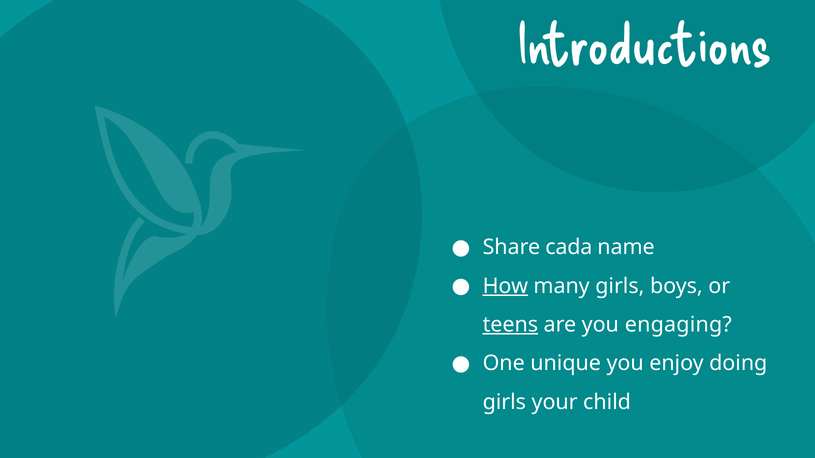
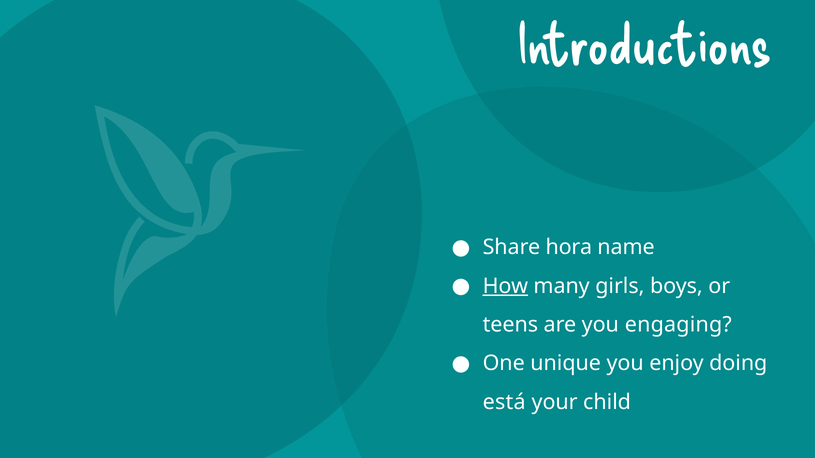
cada: cada -> hora (569, 248)
teens underline: present -> none (510, 325)
girls: girls -> está (504, 402)
